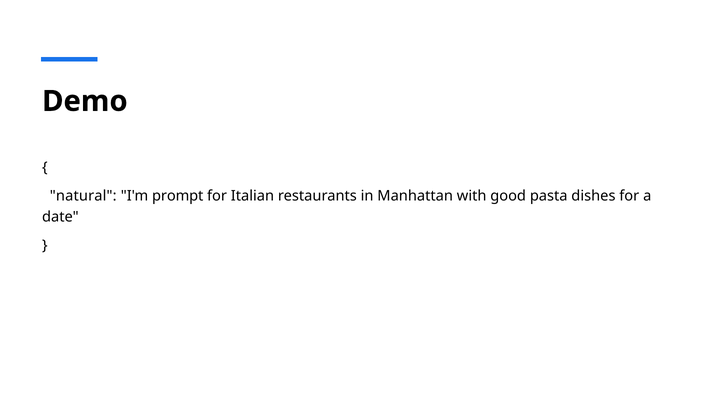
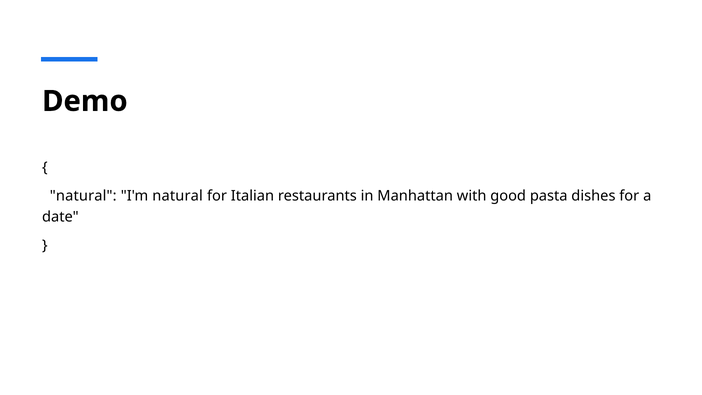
I'm prompt: prompt -> natural (178, 196)
